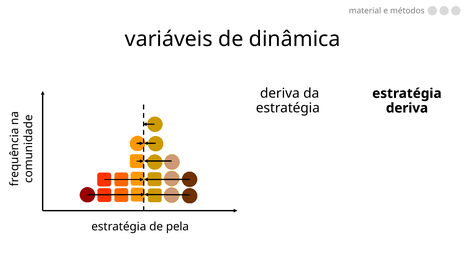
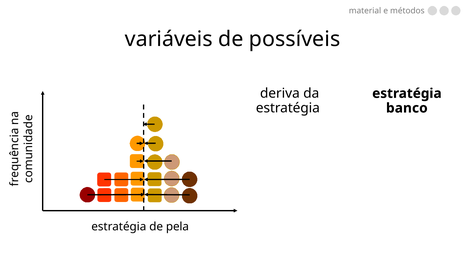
dinâmica: dinâmica -> possíveis (295, 39)
deriva: deriva -> banco (407, 108)
